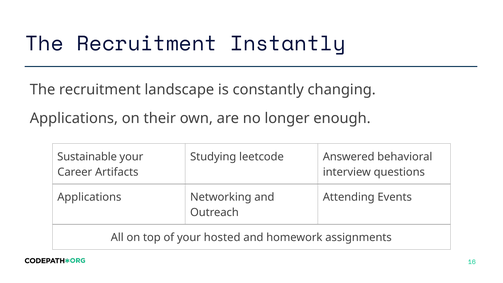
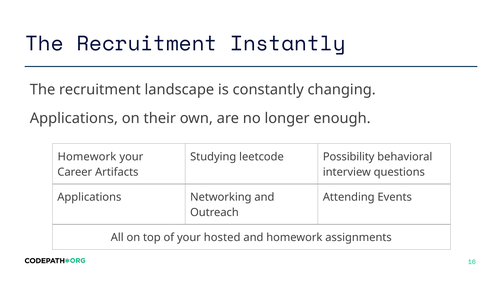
Sustainable: Sustainable -> Homework (87, 157)
Answered: Answered -> Possibility (349, 157)
